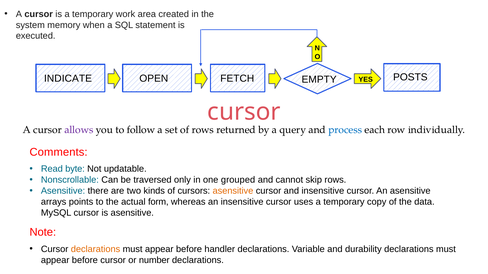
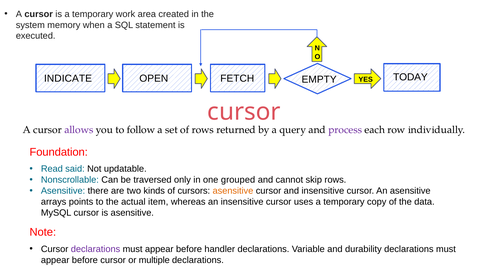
POSTS: POSTS -> TODAY (410, 77)
process colour: blue -> purple (345, 130)
Comments: Comments -> Foundation (59, 152)
byte: byte -> said (75, 169)
form: form -> item (158, 202)
declarations colour: orange -> purple (96, 250)
number: number -> multiple (154, 261)
